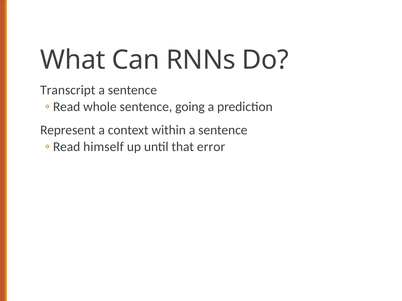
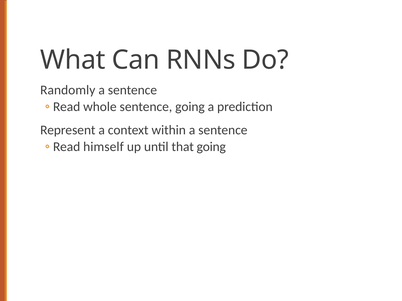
Transcript: Transcript -> Randomly (68, 90)
that error: error -> going (211, 147)
